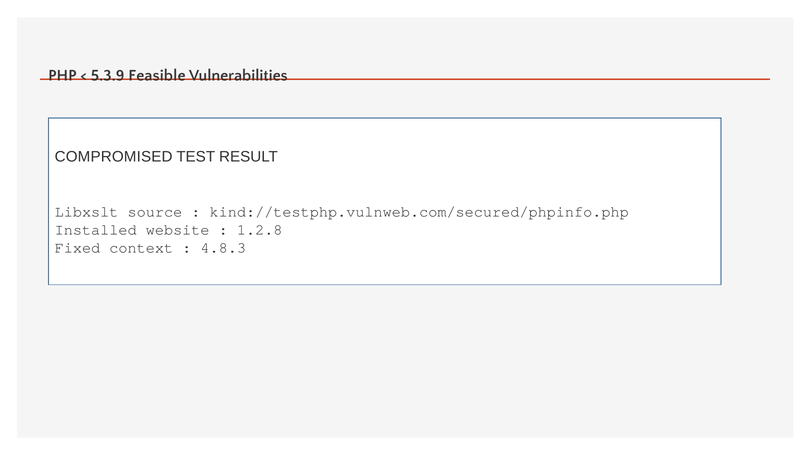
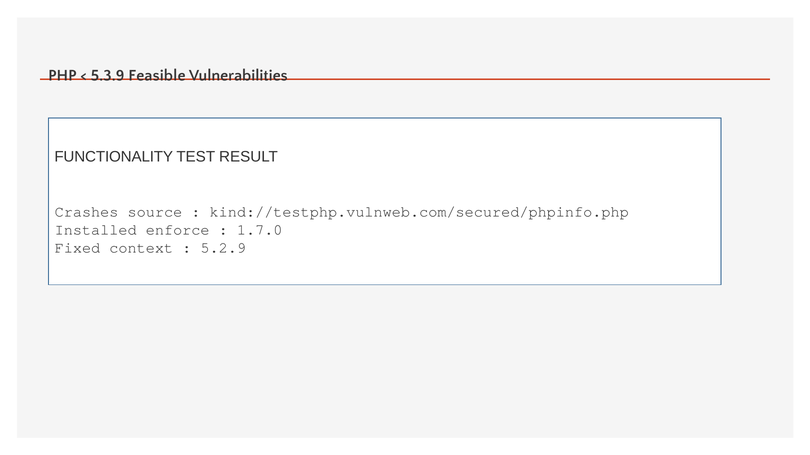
COMPROMISED: COMPROMISED -> FUNCTIONALITY (114, 157)
Libxslt: Libxslt -> Crashes (87, 212)
website: website -> enforce (178, 230)
1.2.8: 1.2.8 -> 1.7.0 (260, 230)
4.8.3: 4.8.3 -> 5.2.9 (223, 248)
